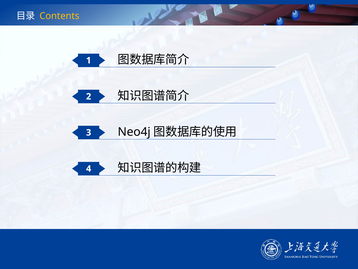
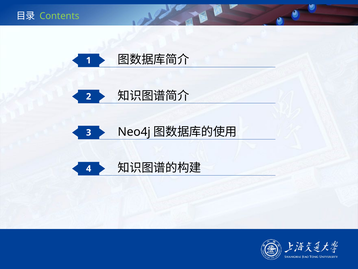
Contents colour: yellow -> light green (59, 16)
